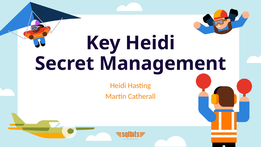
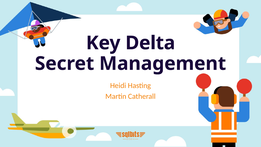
Key Heidi: Heidi -> Delta (150, 43)
